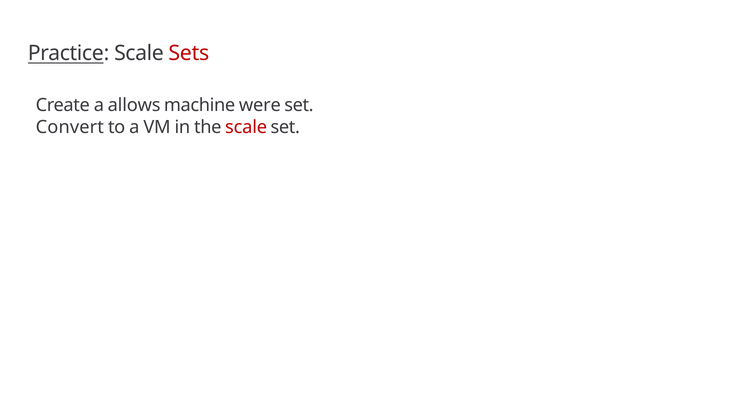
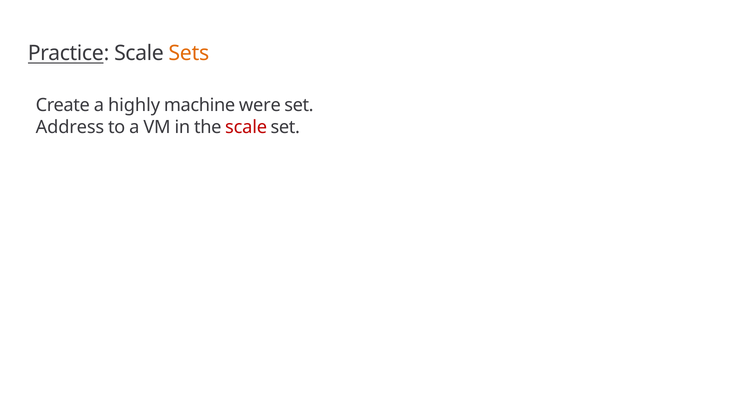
Sets colour: red -> orange (189, 53)
allows: allows -> highly (134, 105)
Convert: Convert -> Address (70, 127)
